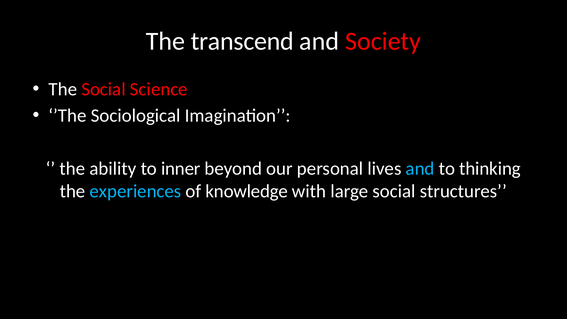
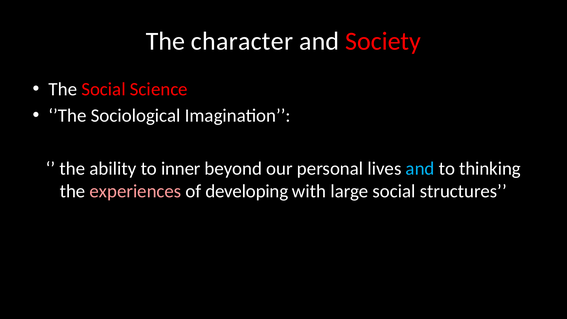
transcend: transcend -> character (242, 41)
experiences colour: light blue -> pink (135, 191)
knowledge: knowledge -> developing (247, 191)
